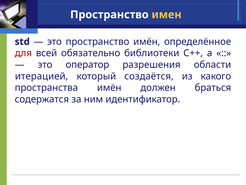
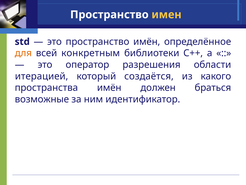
для colour: red -> orange (23, 53)
обязательно: обязательно -> конкретным (91, 53)
содержатся: содержатся -> возможные (42, 99)
